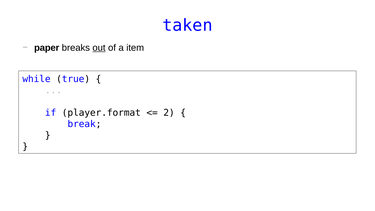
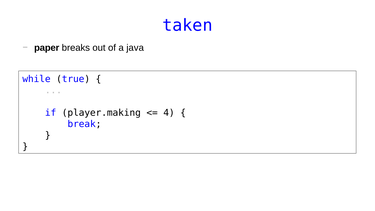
out underline: present -> none (99, 48)
item: item -> java (135, 48)
player.format: player.format -> player.making (101, 113)
2: 2 -> 4 (169, 113)
